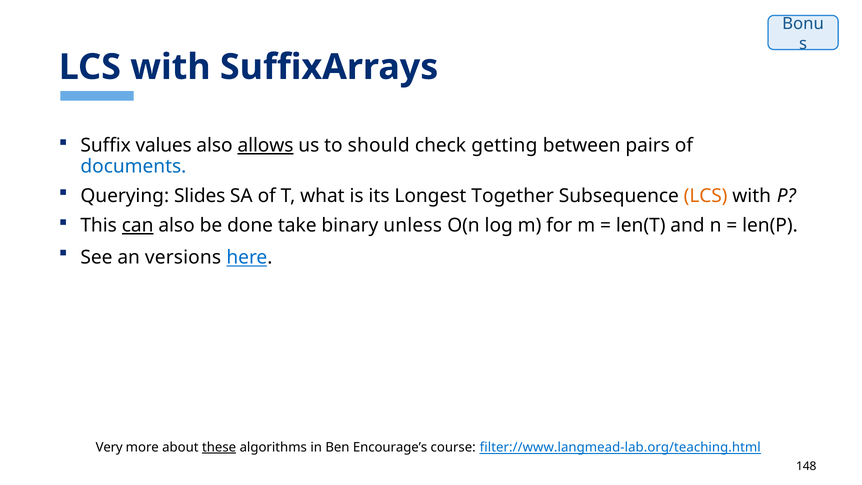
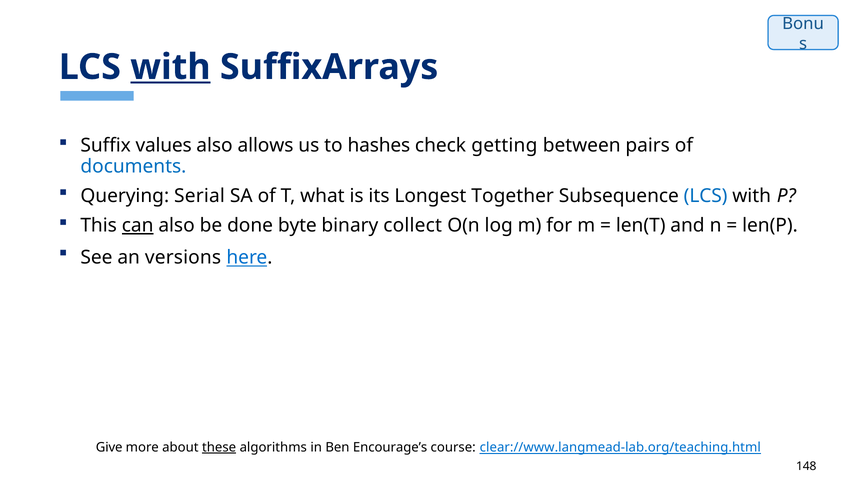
with underline: none -> present (170, 67)
allows underline: present -> none (266, 146)
should: should -> hashes (379, 146)
Slides: Slides -> Serial (199, 196)
LCS colour: orange -> blue (706, 196)
take: take -> byte (297, 226)
unless: unless -> collect (413, 226)
Very: Very -> Give (109, 447)
filter://www.langmead-lab.org/teaching.html: filter://www.langmead-lab.org/teaching.html -> clear://www.langmead-lab.org/teaching.html (620, 447)
